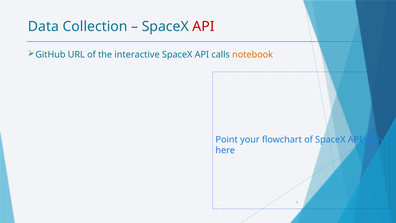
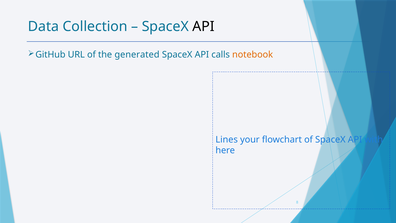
API colour: red -> black (204, 26)
interactive: interactive -> generated (137, 55)
Point: Point -> Lines (227, 139)
